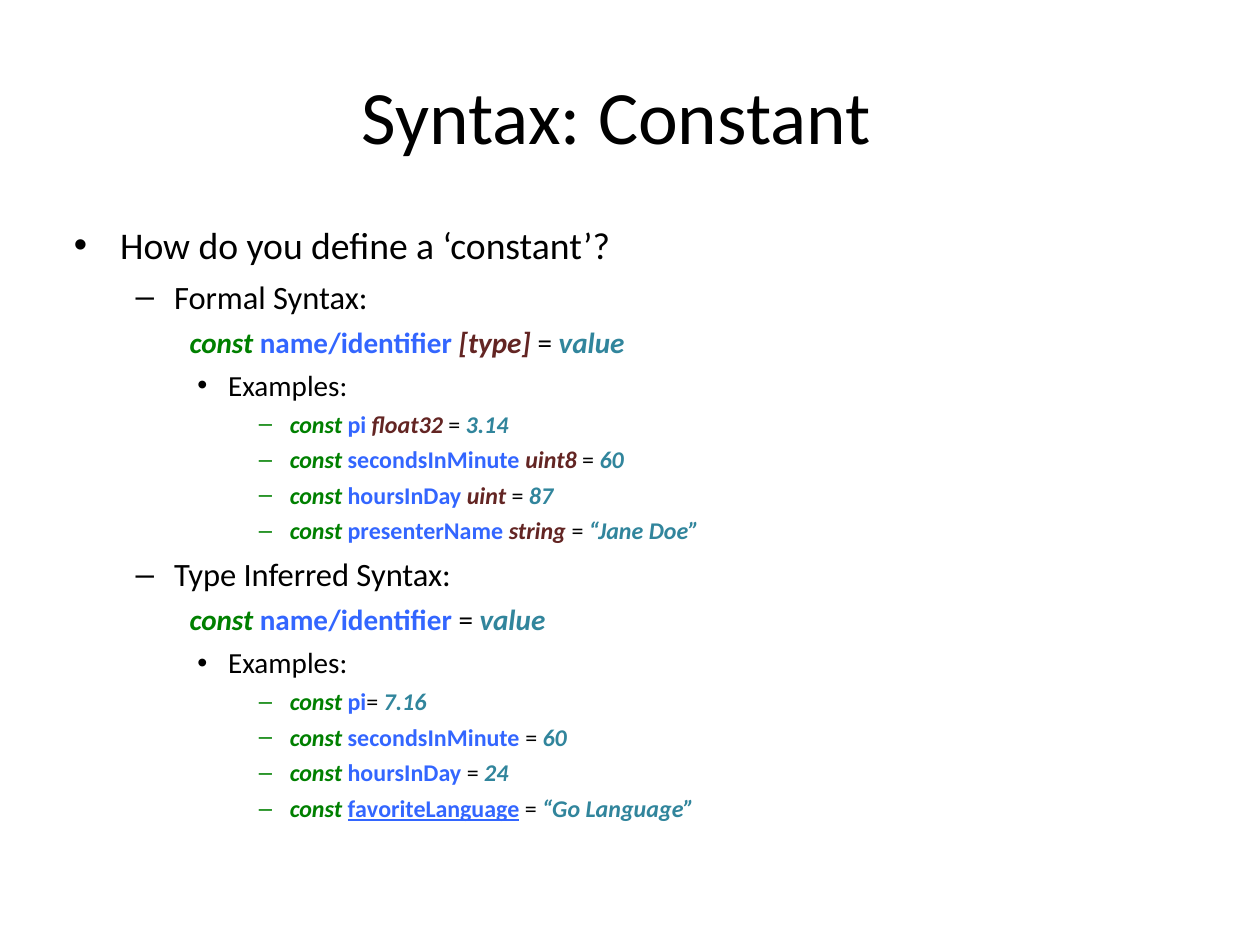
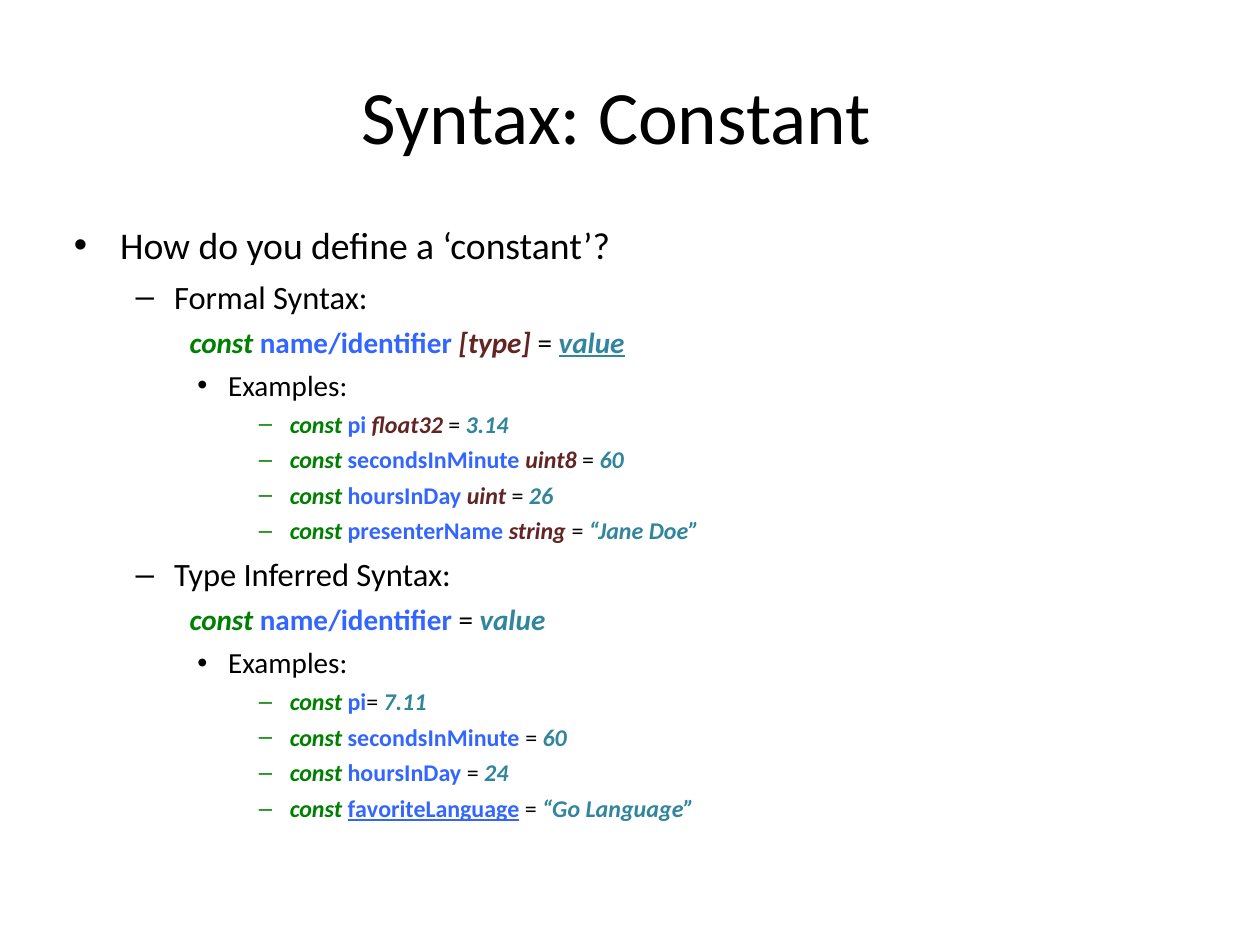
value underline: none -> present (592, 343)
87: 87 -> 26 (541, 496)
7.16: 7.16 -> 7.11 (405, 702)
